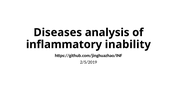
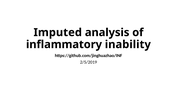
Diseases: Diseases -> Imputed (58, 32)
